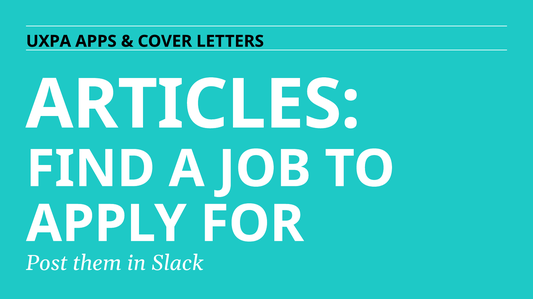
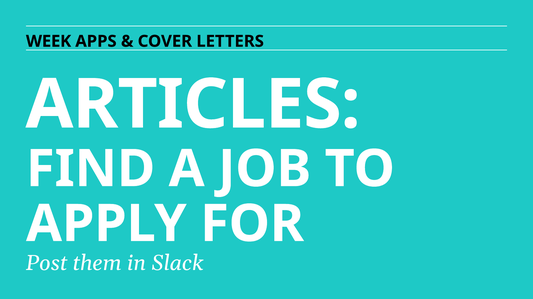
UXPA: UXPA -> WEEK (49, 41)
